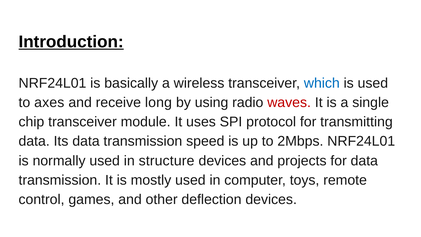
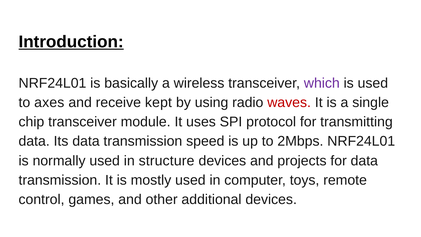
which colour: blue -> purple (322, 83)
long: long -> kept (158, 103)
deflection: deflection -> additional (212, 199)
